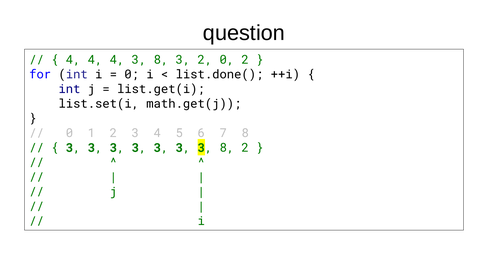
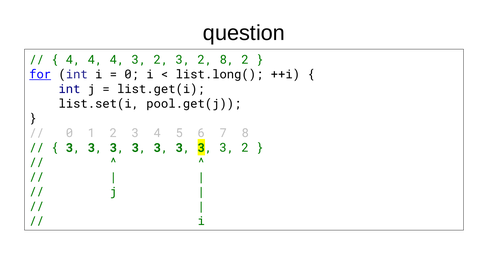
4 3 8: 8 -> 2 (161, 60)
2 0: 0 -> 8 (227, 60)
for underline: none -> present (40, 74)
list.done(: list.done( -> list.long( (220, 74)
math.get(j: math.get(j -> pool.get(j (194, 104)
8: 8 -> 3 (227, 148)
